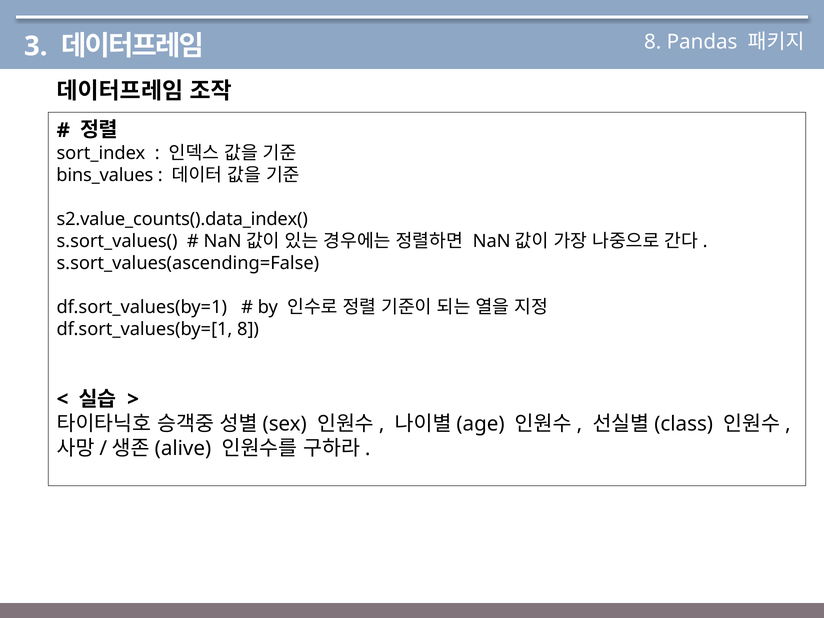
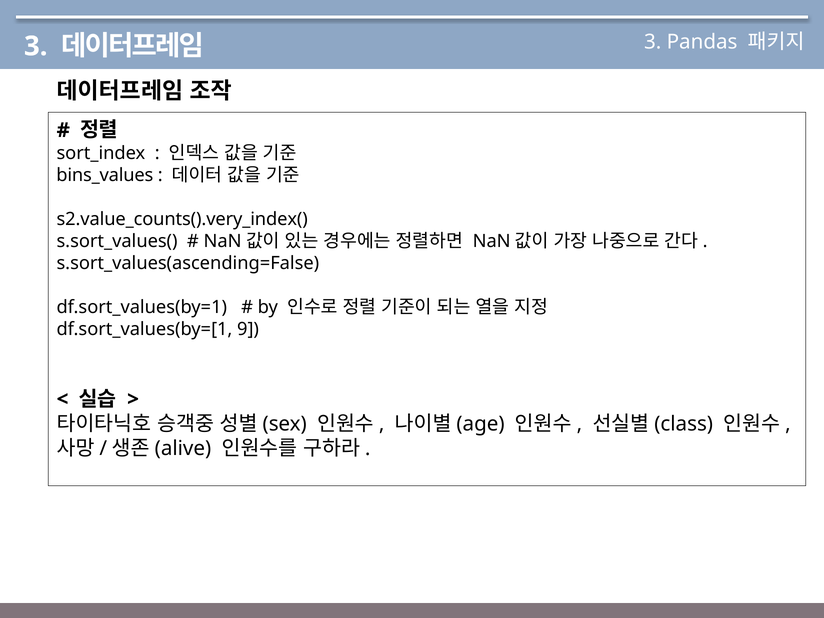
8: 8 -> 3 (653, 42)
s2.value_counts().data_index(: s2.value_counts().data_index( -> s2.value_counts().very_index( (182, 219)
df.sort_values(by=[1 8: 8 -> 9 (248, 329)
